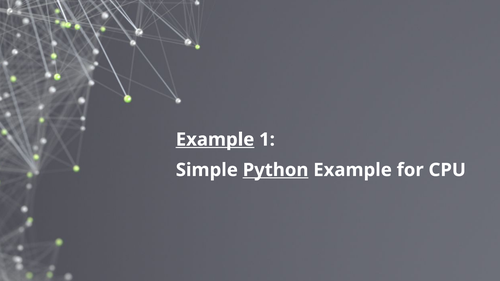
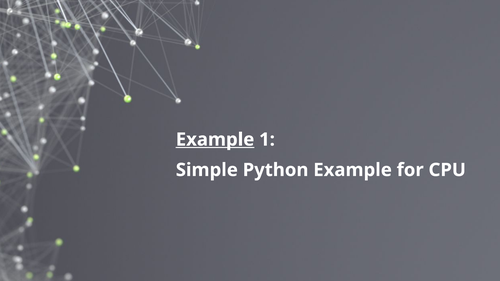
Python underline: present -> none (276, 170)
